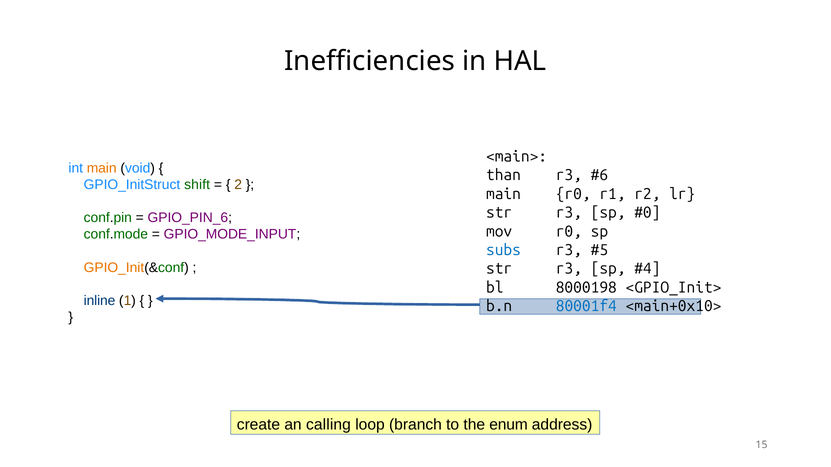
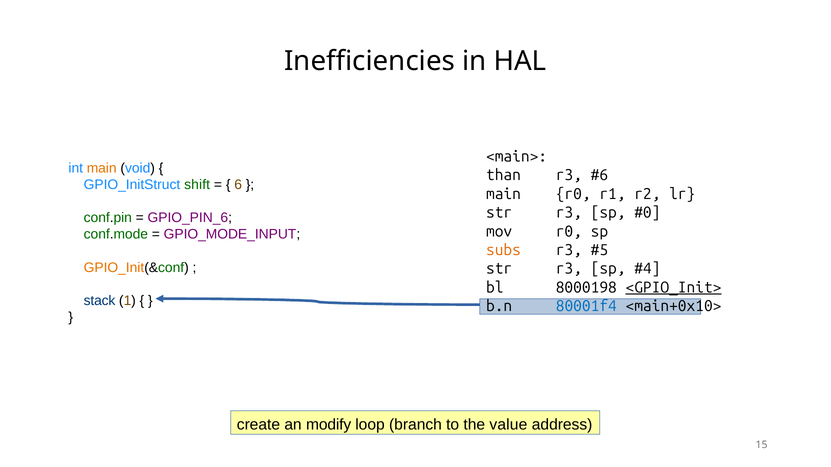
2: 2 -> 6 (238, 185)
subs colour: blue -> orange (503, 250)
<GPIO_Init> underline: none -> present (674, 288)
inline: inline -> stack (100, 301)
calling: calling -> modify (329, 425)
enum: enum -> value (508, 425)
